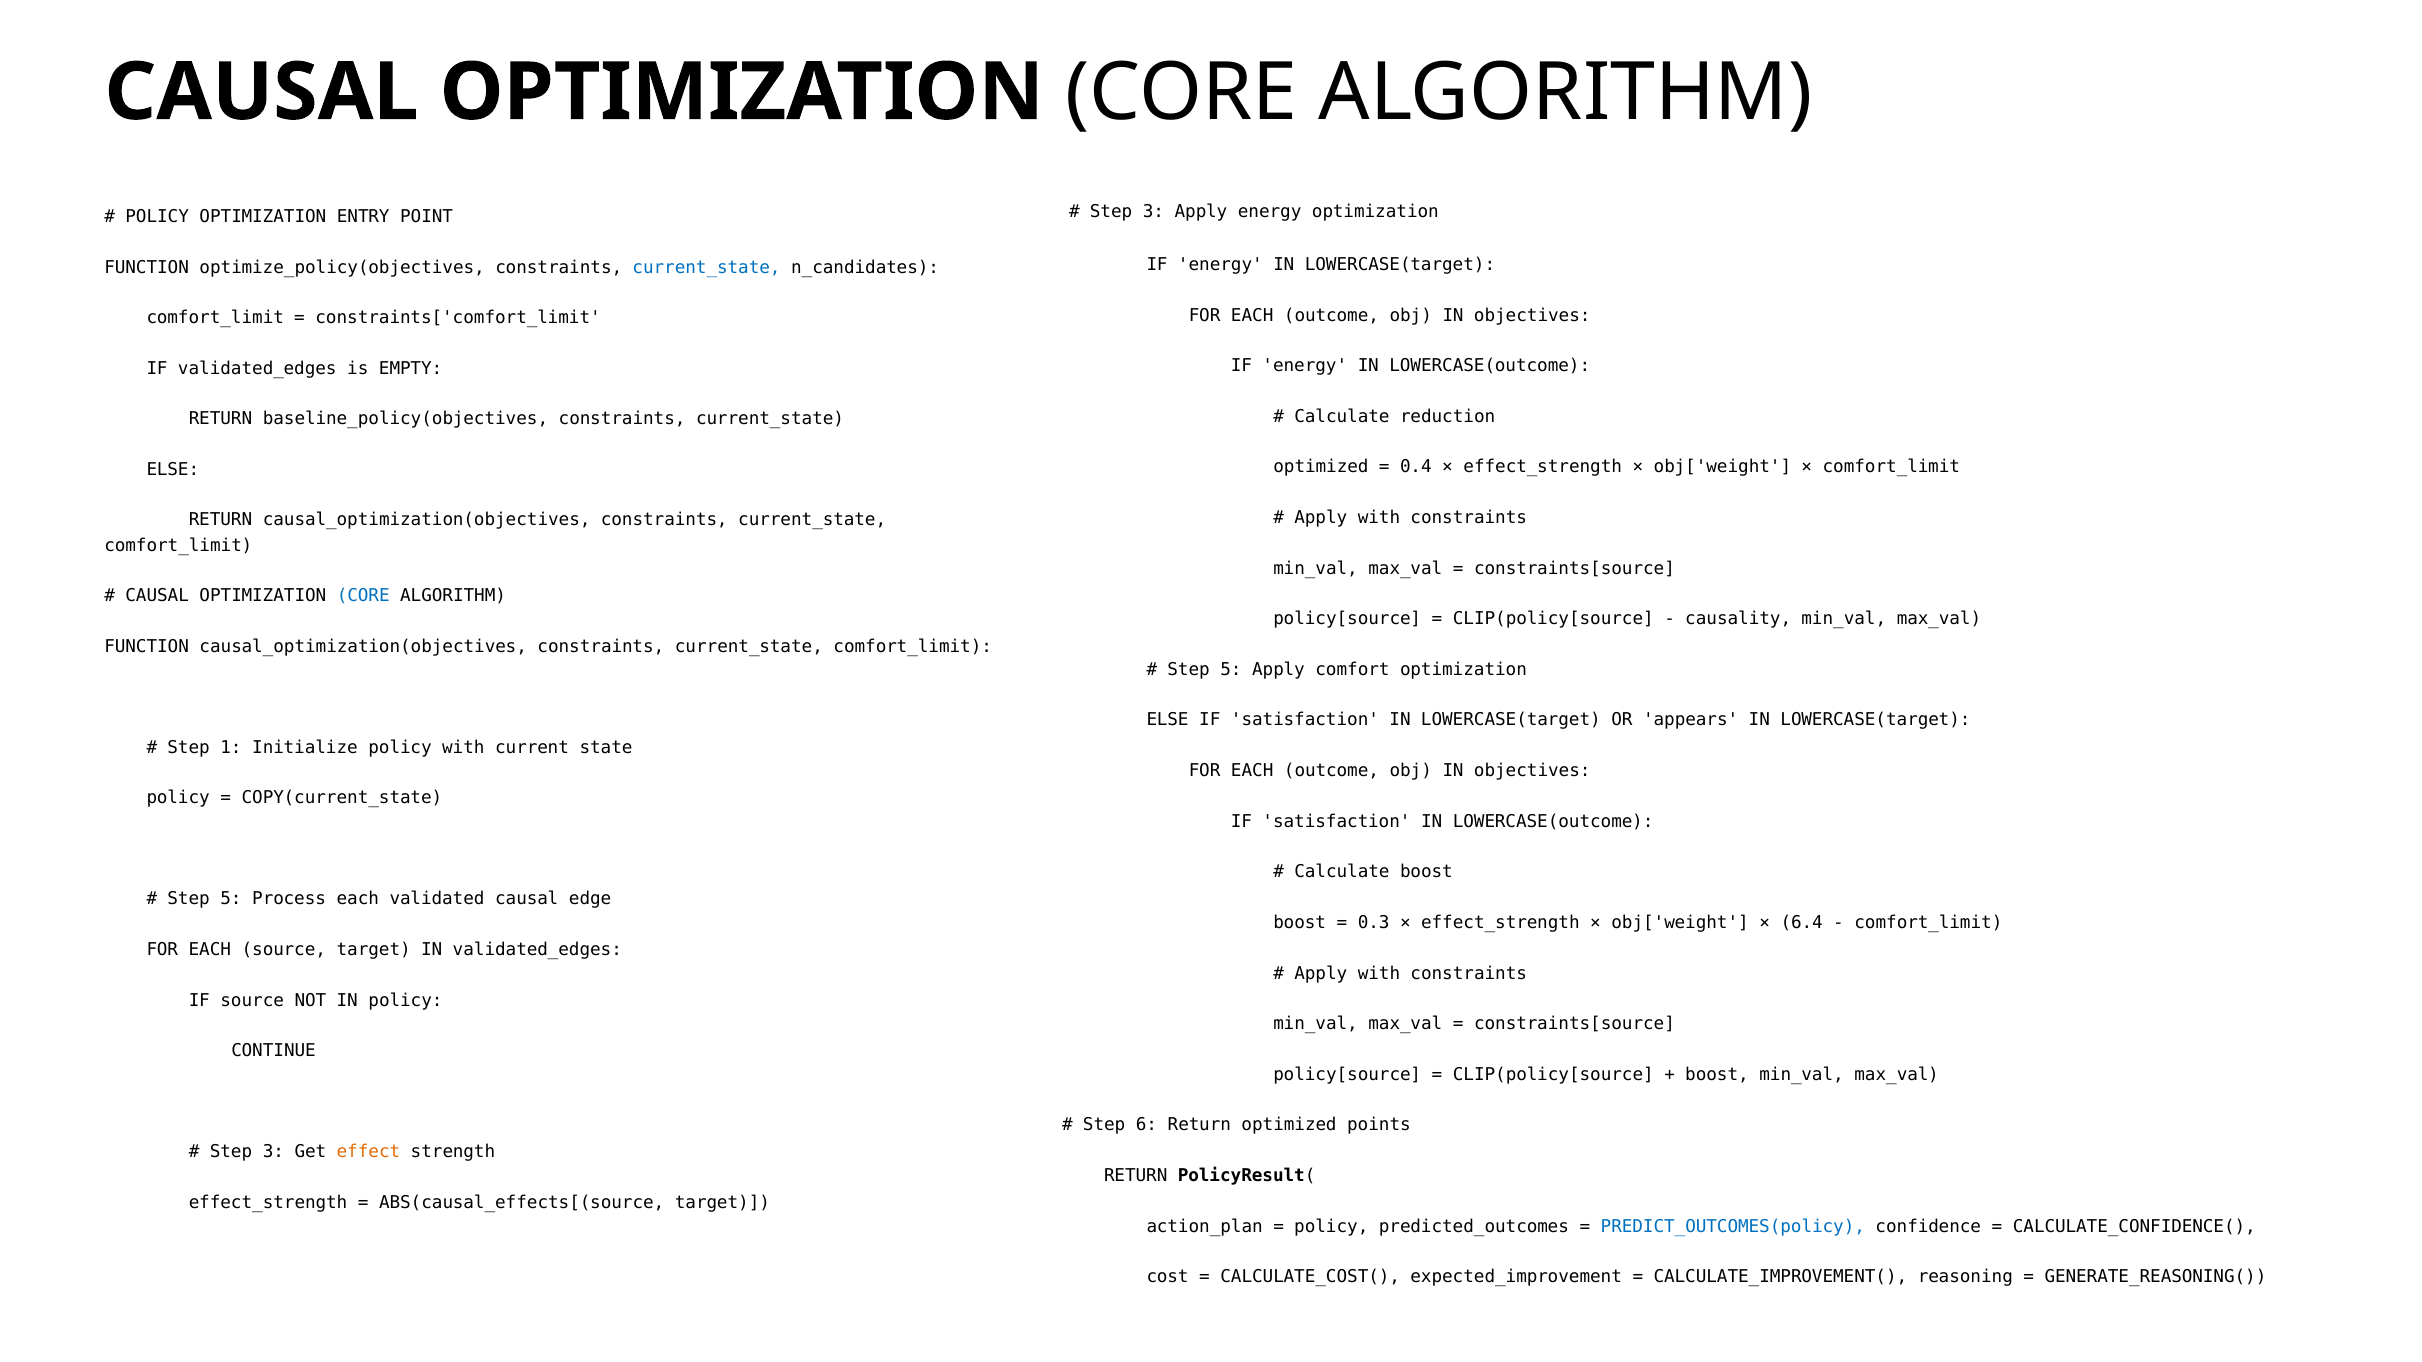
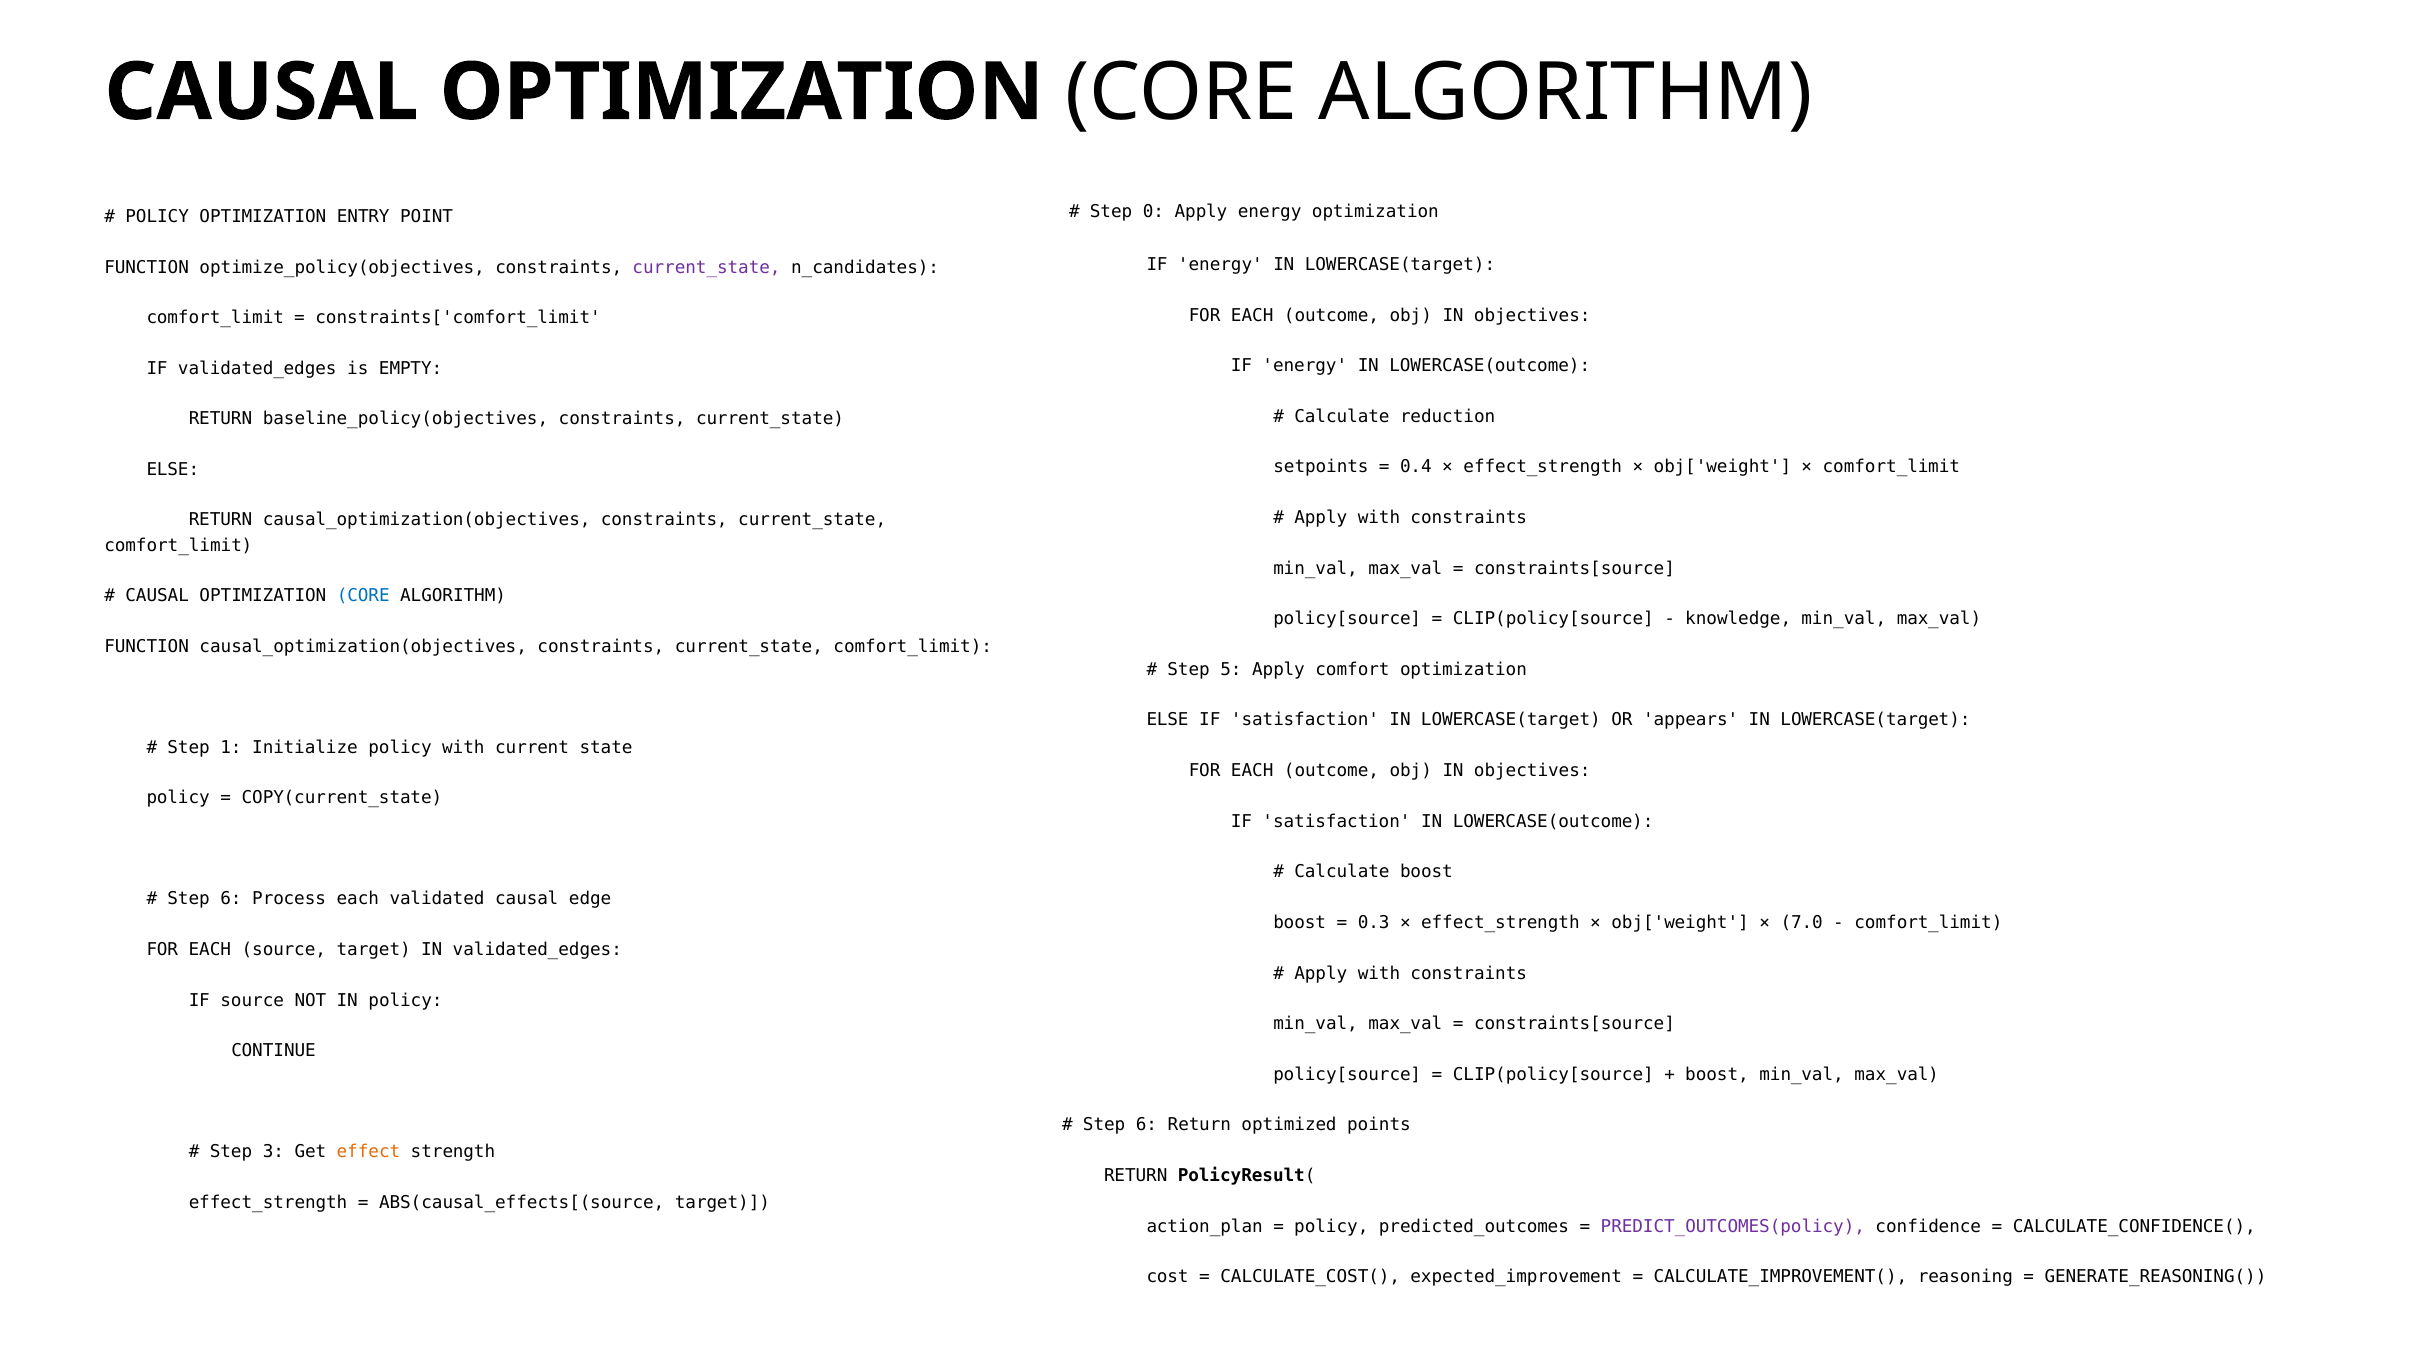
3: 3 -> 0 (1153, 212)
current_state colour: blue -> purple (707, 267)
optimized: optimized -> setpoints (1321, 467)
causality: causality -> knowledge (1738, 619)
5: 5 -> 6 (231, 899)
6.4: 6.4 -> 7.0 (1802, 923)
PREDICT_OUTCOMES(policy colour: blue -> purple (1733, 1227)
